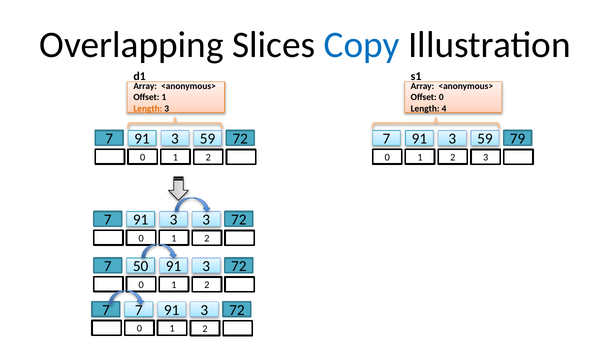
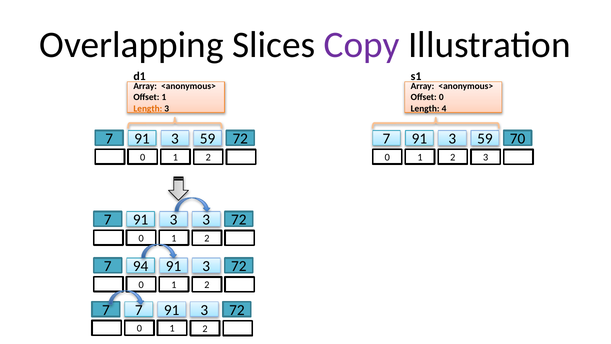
Copy colour: blue -> purple (362, 45)
79: 79 -> 70 (518, 139)
50: 50 -> 94 (141, 266)
